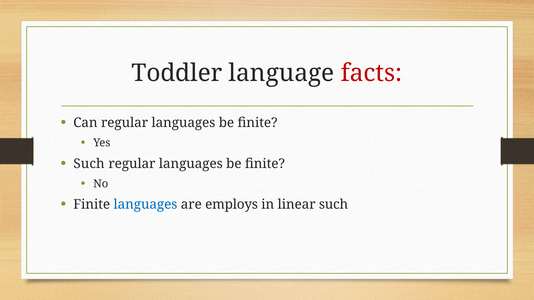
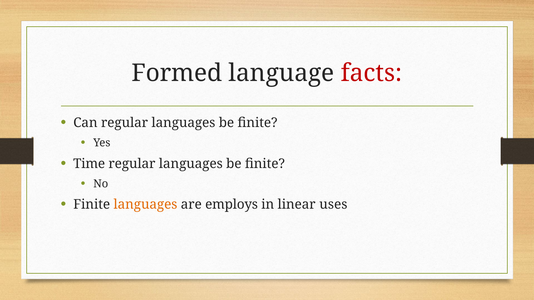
Toddler: Toddler -> Formed (177, 73)
Such: Such -> Time (89, 164)
languages colour: blue -> orange (145, 205)
linear such: such -> uses (333, 205)
